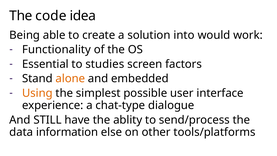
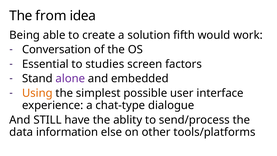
code: code -> from (51, 16)
into: into -> fifth (184, 35)
Functionality: Functionality -> Conversation (57, 50)
alone colour: orange -> purple (70, 79)
